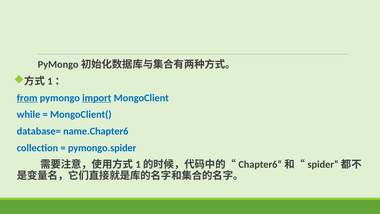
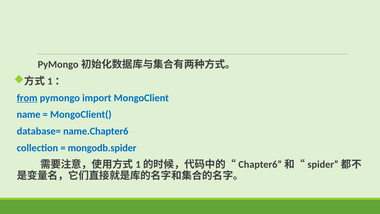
import underline: present -> none (97, 98)
while: while -> name (29, 114)
pymongo.spider: pymongo.spider -> mongodb.spider (102, 148)
